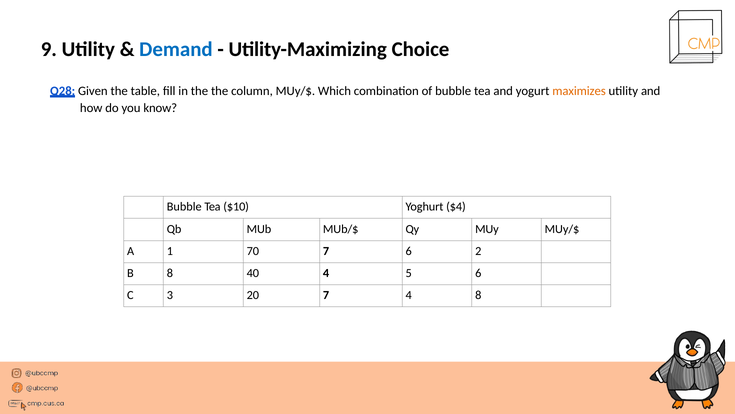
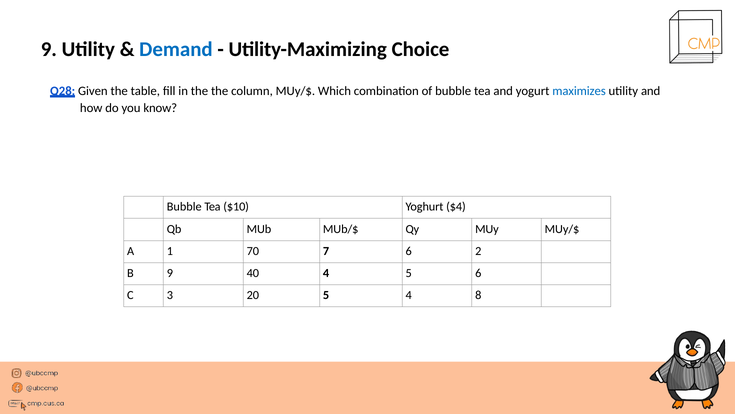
maximizes colour: orange -> blue (579, 91)
B 8: 8 -> 9 (170, 273)
20 7: 7 -> 5 (326, 295)
